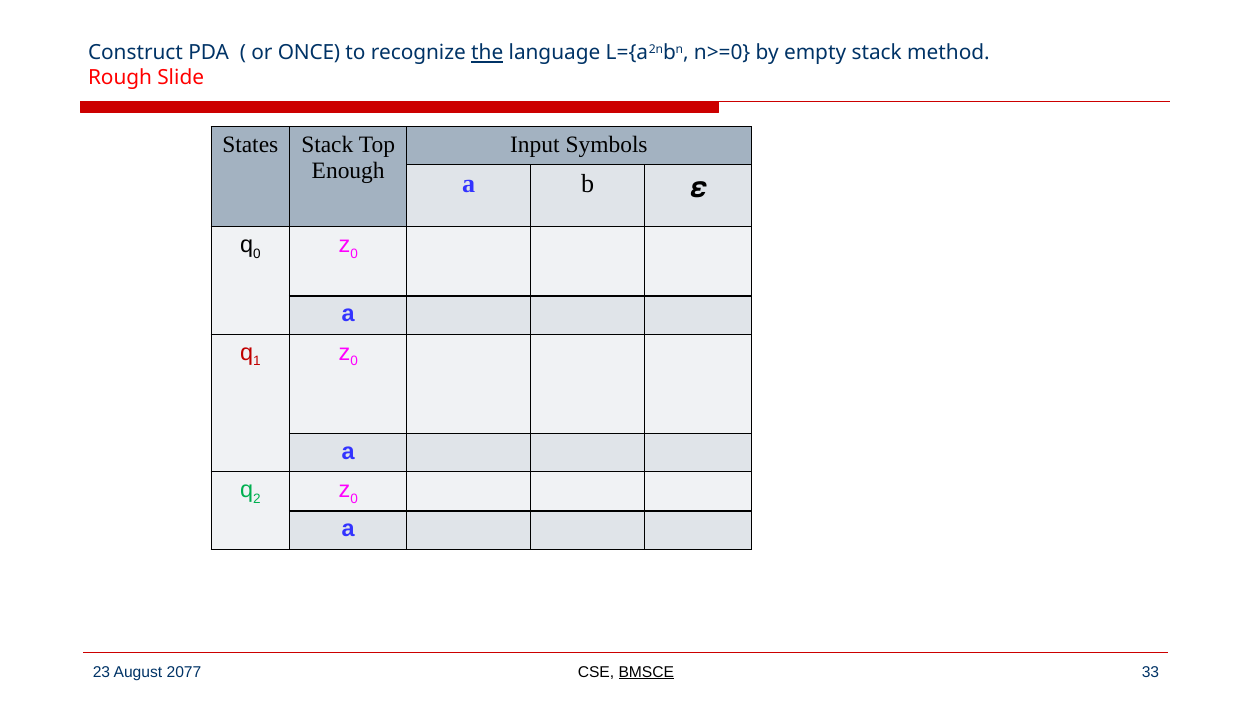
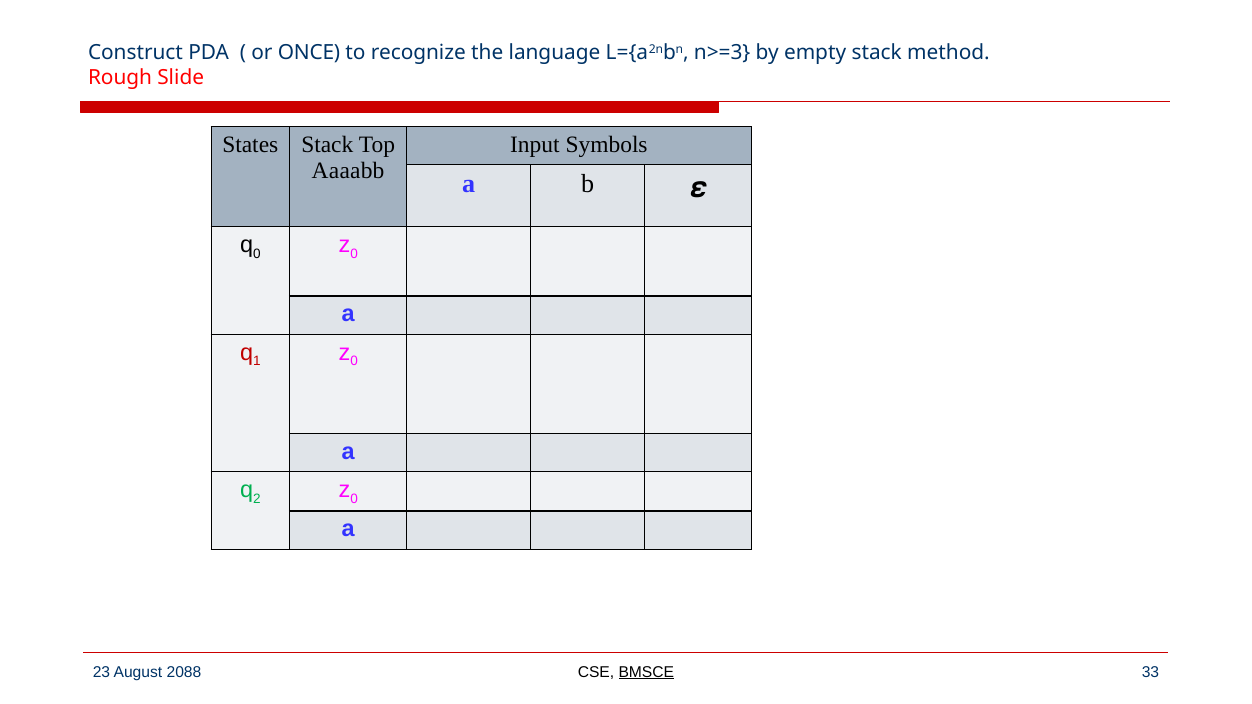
the underline: present -> none (487, 53)
n>=0: n>=0 -> n>=3 (722, 53)
Enough: Enough -> Aaaabb (348, 171)
2077: 2077 -> 2088 (184, 673)
